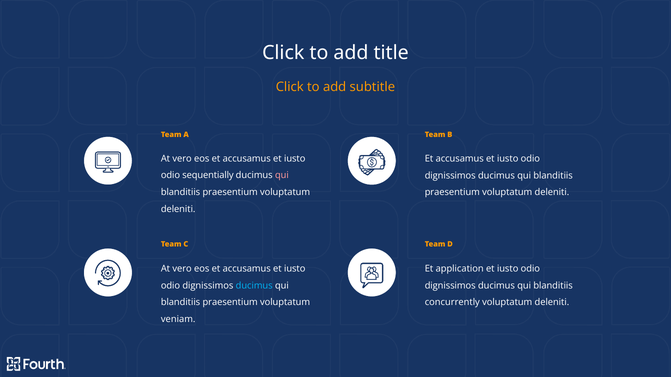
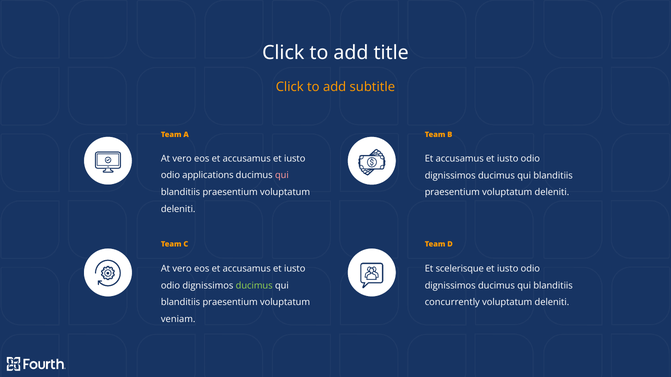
sequentially: sequentially -> applications (208, 176)
application: application -> scelerisque (460, 269)
ducimus colour: light blue -> light green (254, 286)
